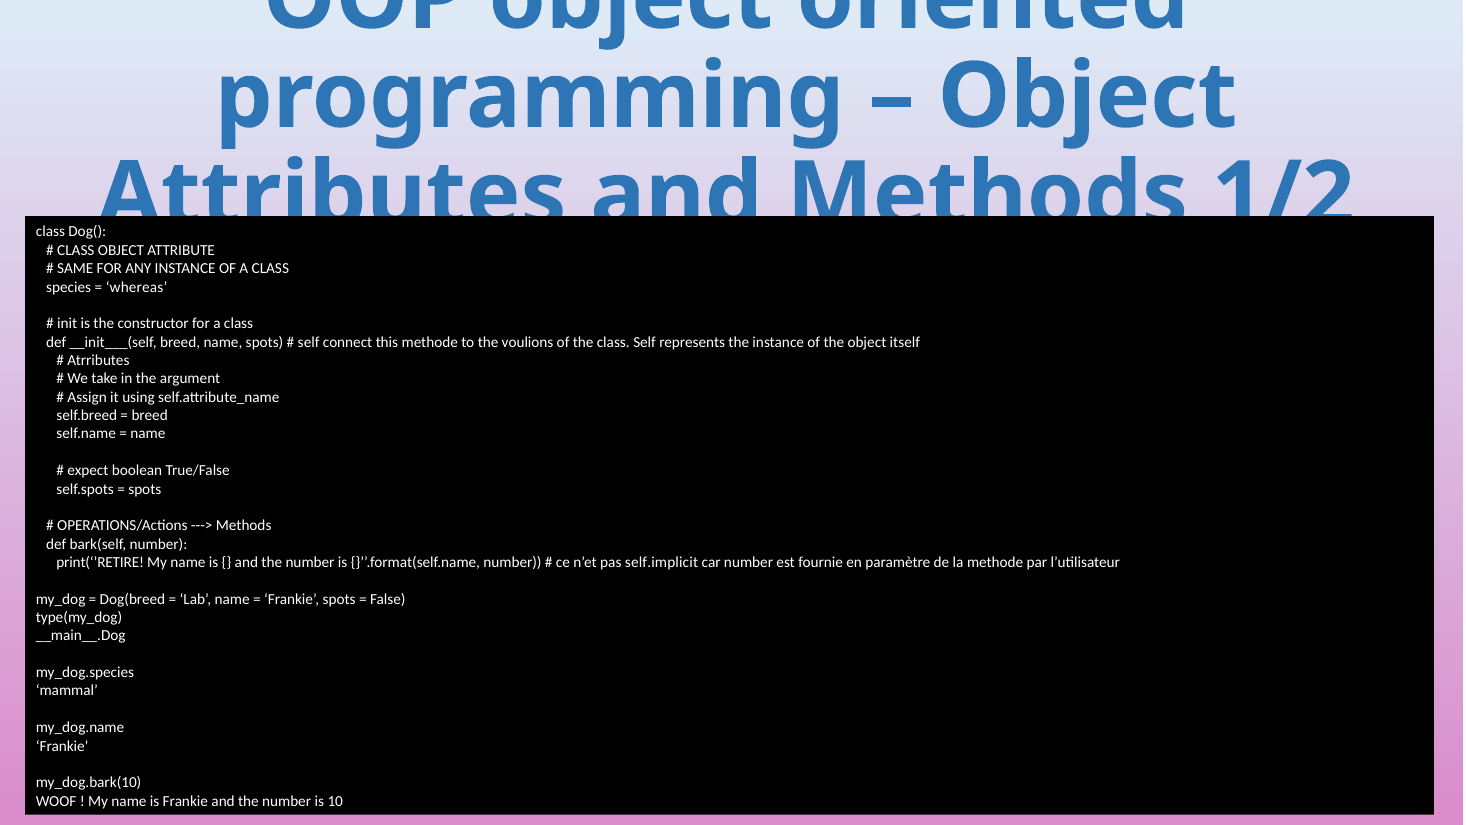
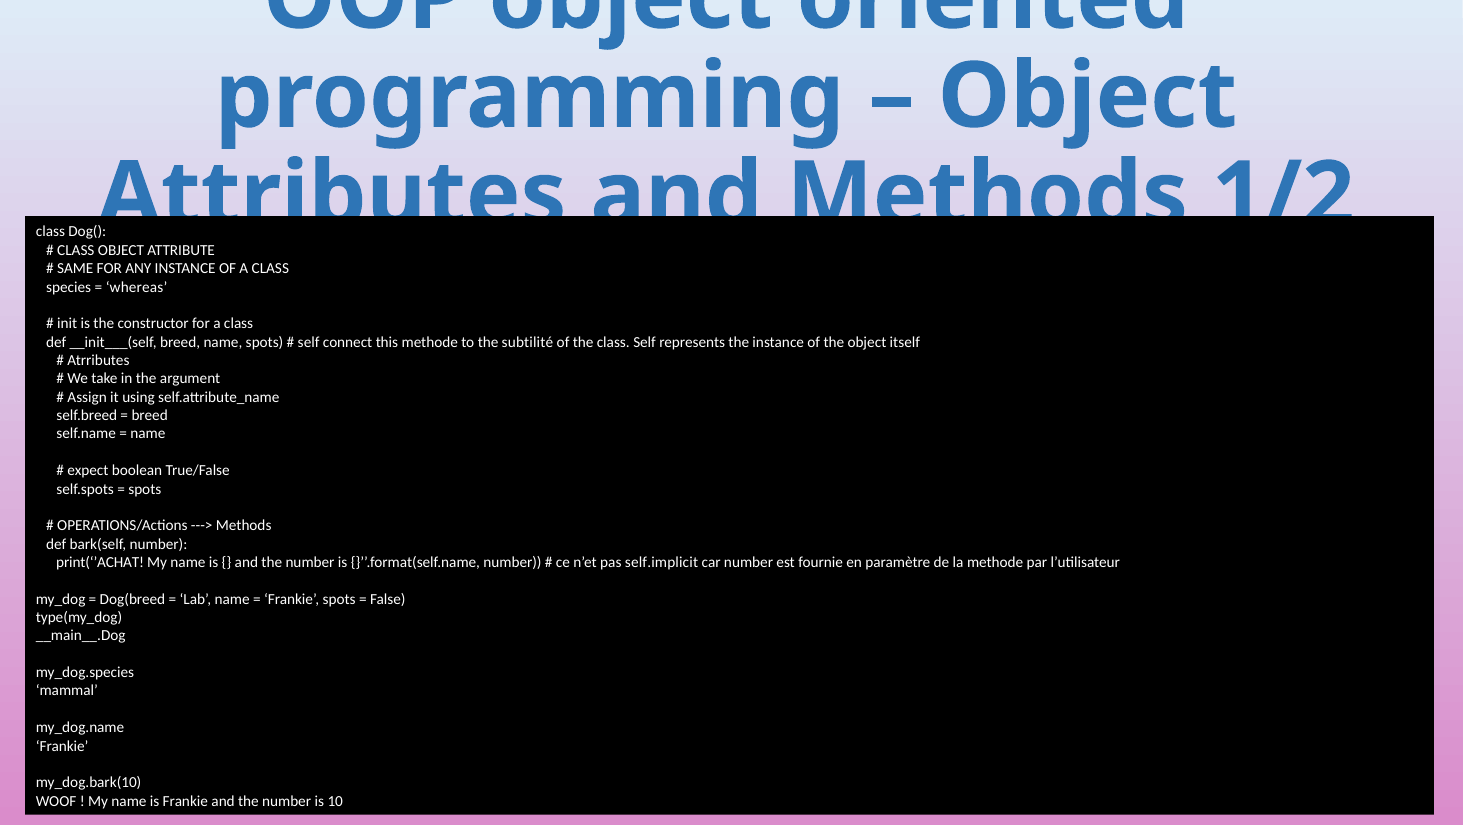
voulions: voulions -> subtilité (527, 342)
print(‘’RETIRE: print(‘’RETIRE -> print(‘’ACHAT (100, 562)
